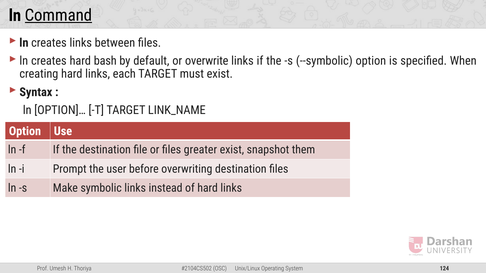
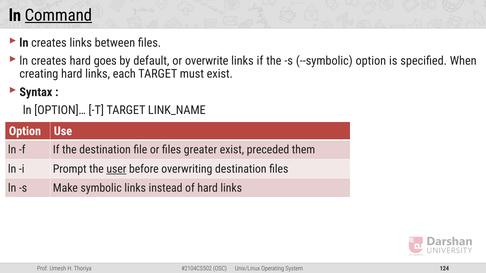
bash: bash -> goes (105, 61)
snapshot: snapshot -> preceded (268, 150)
user underline: none -> present (116, 169)
